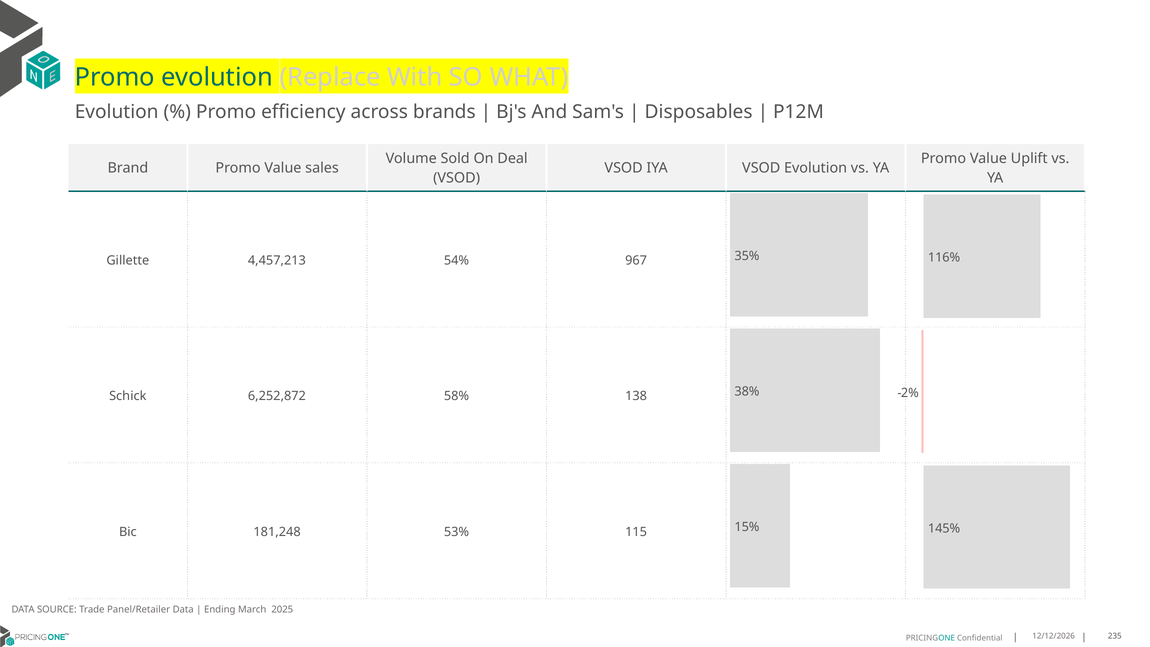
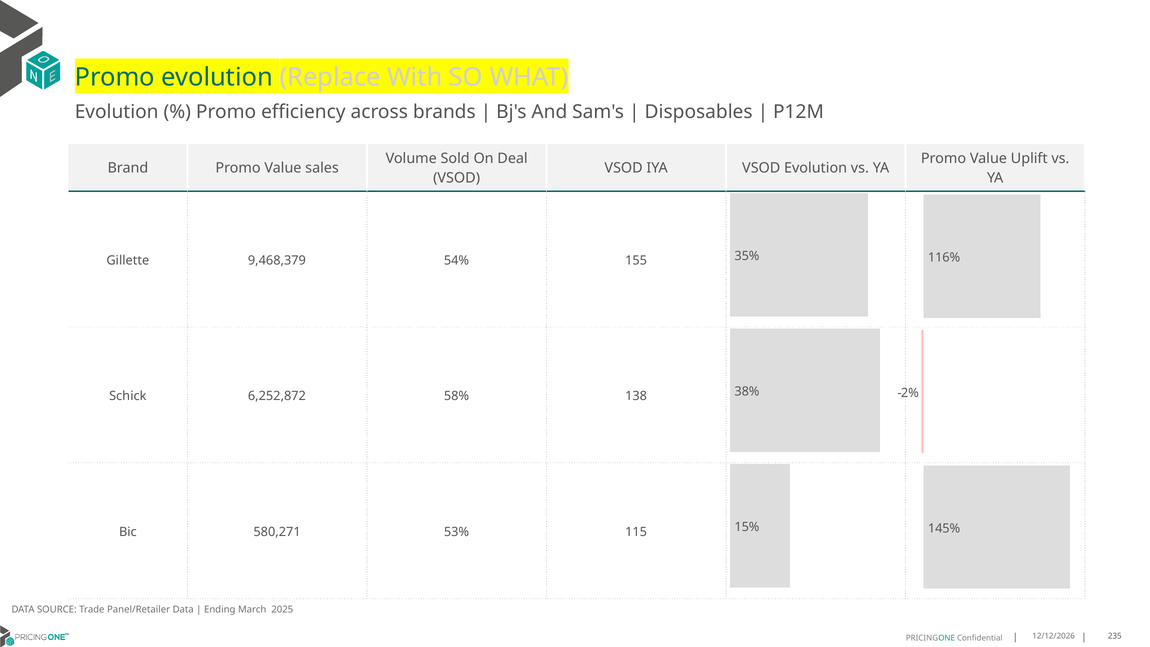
4,457,213: 4,457,213 -> 9,468,379 (277, 260)
967: 967 -> 155 (636, 260)
181,248: 181,248 -> 580,271 (277, 532)
